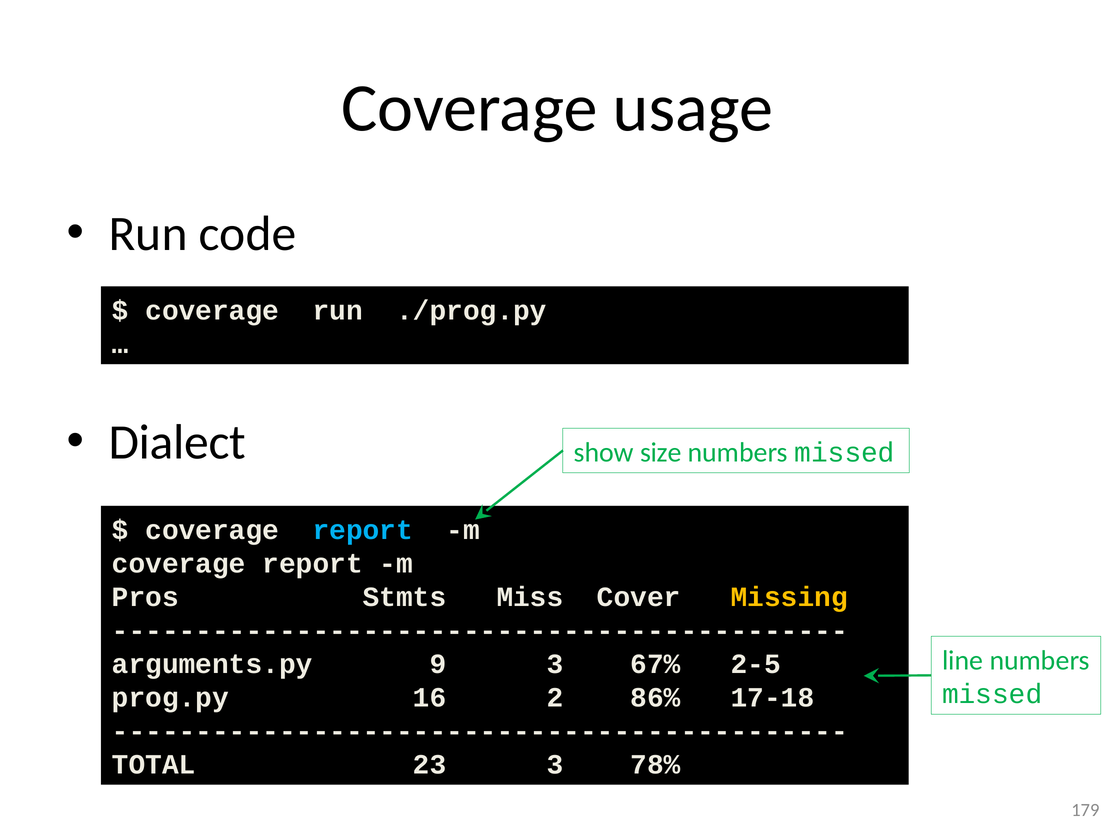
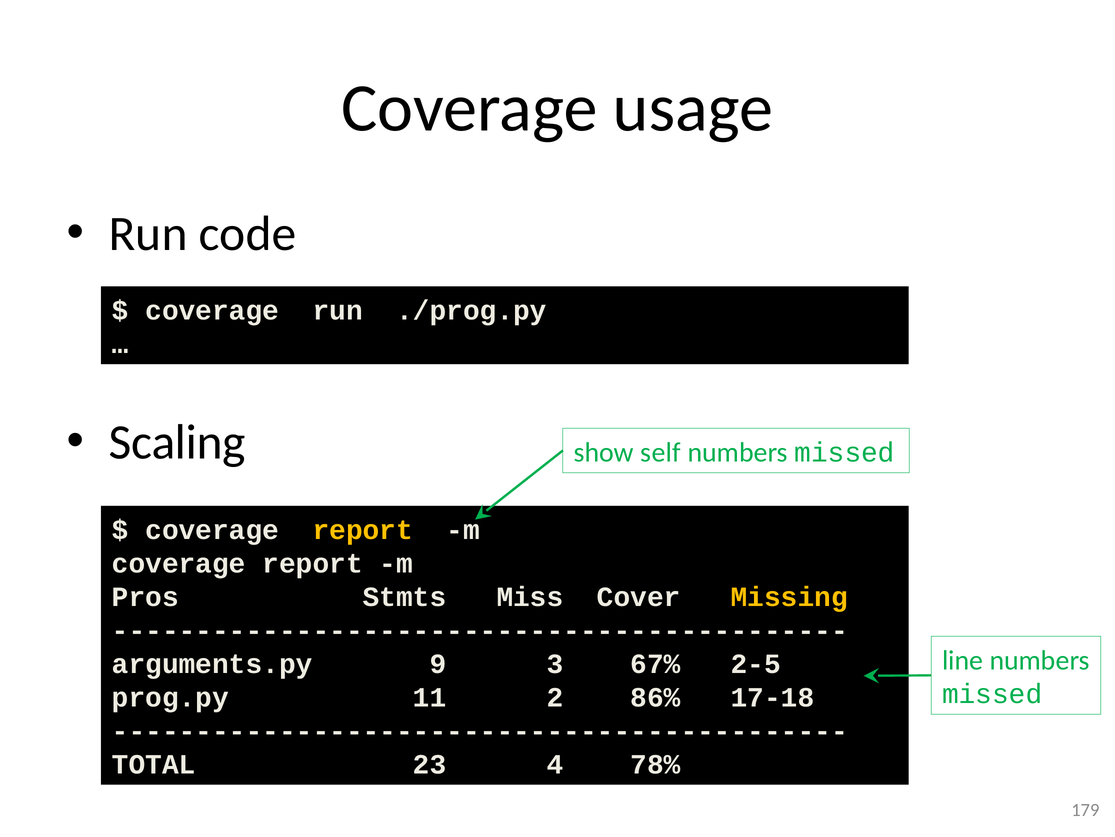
Dialect: Dialect -> Scaling (177, 442)
size: size -> self (661, 452)
report colour: light blue -> yellow (363, 530)
16: 16 -> 11 (430, 697)
23 3: 3 -> 4 (555, 764)
